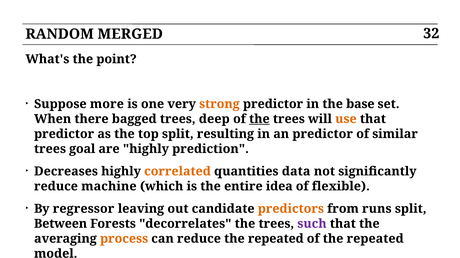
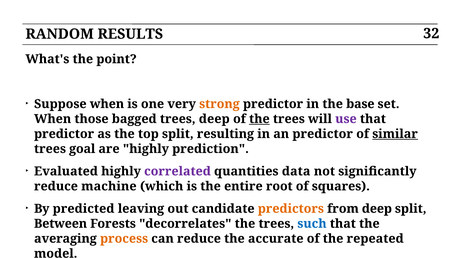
MERGED: MERGED -> RESULTS (130, 34)
Suppose more: more -> when (107, 104)
there: there -> those (91, 119)
use colour: orange -> purple (346, 119)
similar underline: none -> present (395, 134)
Decreases: Decreases -> Evaluated (66, 171)
correlated colour: orange -> purple (177, 171)
idea: idea -> root (279, 186)
flexible: flexible -> squares (341, 186)
regressor: regressor -> predicted (84, 209)
from runs: runs -> deep (377, 209)
such colour: purple -> blue (312, 224)
reduce the repeated: repeated -> accurate (276, 239)
